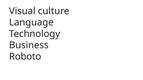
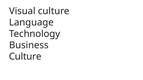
Roboto: Roboto -> Culture (25, 57)
